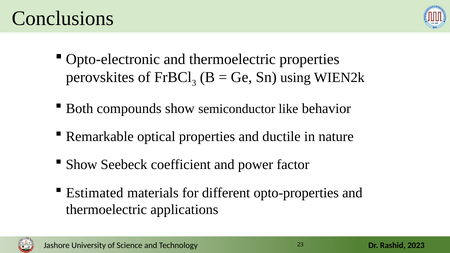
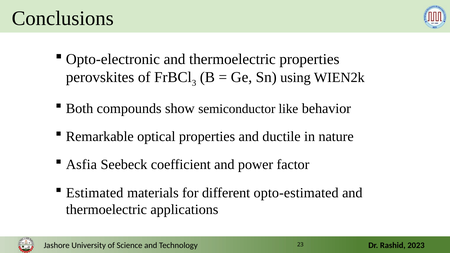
Show: Show -> Asfia (81, 165)
opto-properties: opto-properties -> opto-estimated (296, 193)
